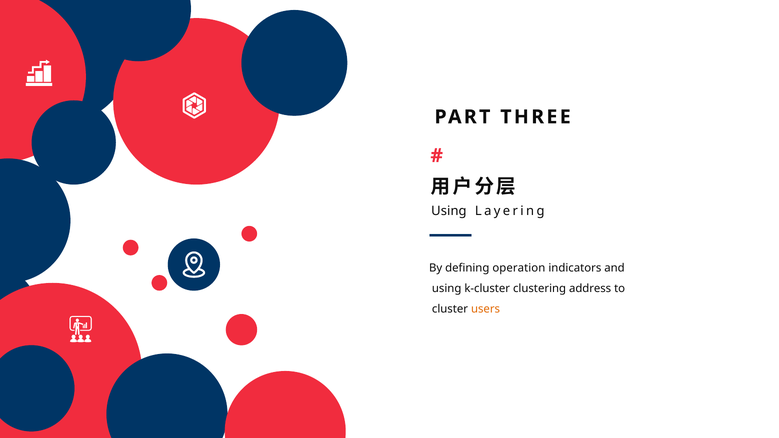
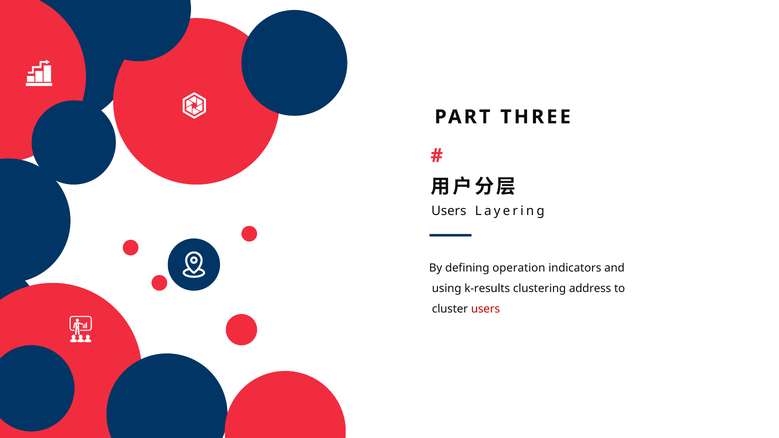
Using: Using -> Users (449, 211)
k-cluster: k-cluster -> k-results (487, 289)
users colour: orange -> red (486, 309)
